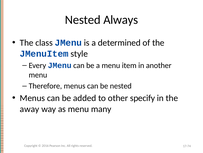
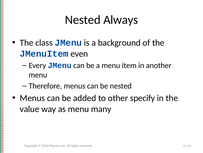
determined: determined -> background (119, 43)
style: style -> even (79, 53)
away: away -> value (30, 108)
